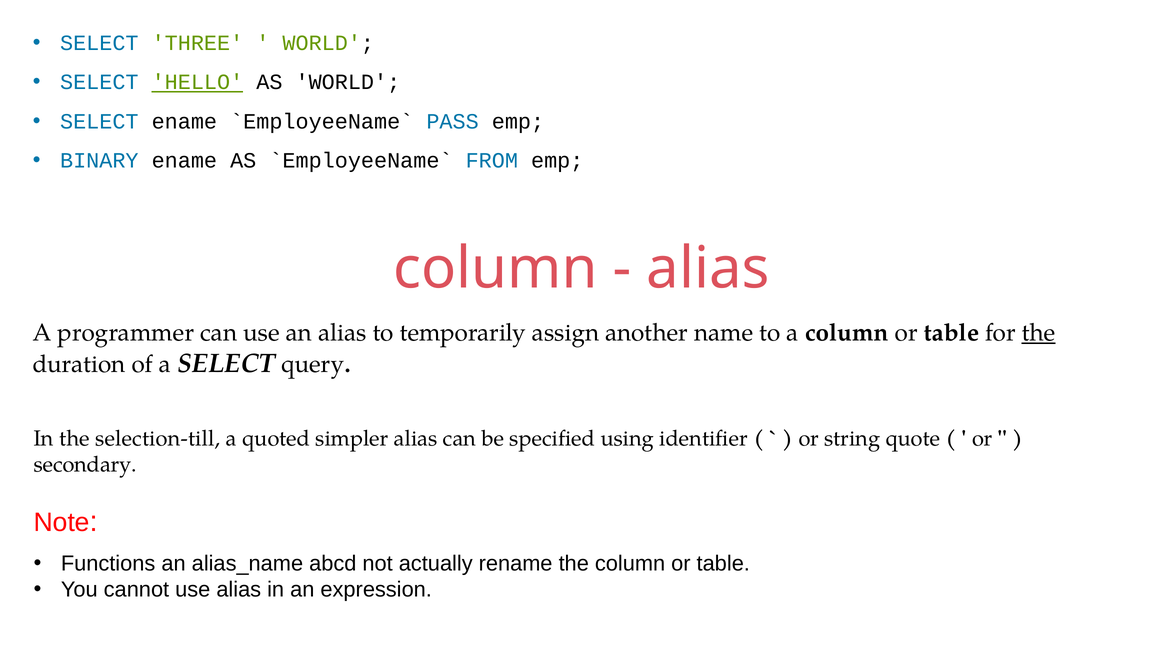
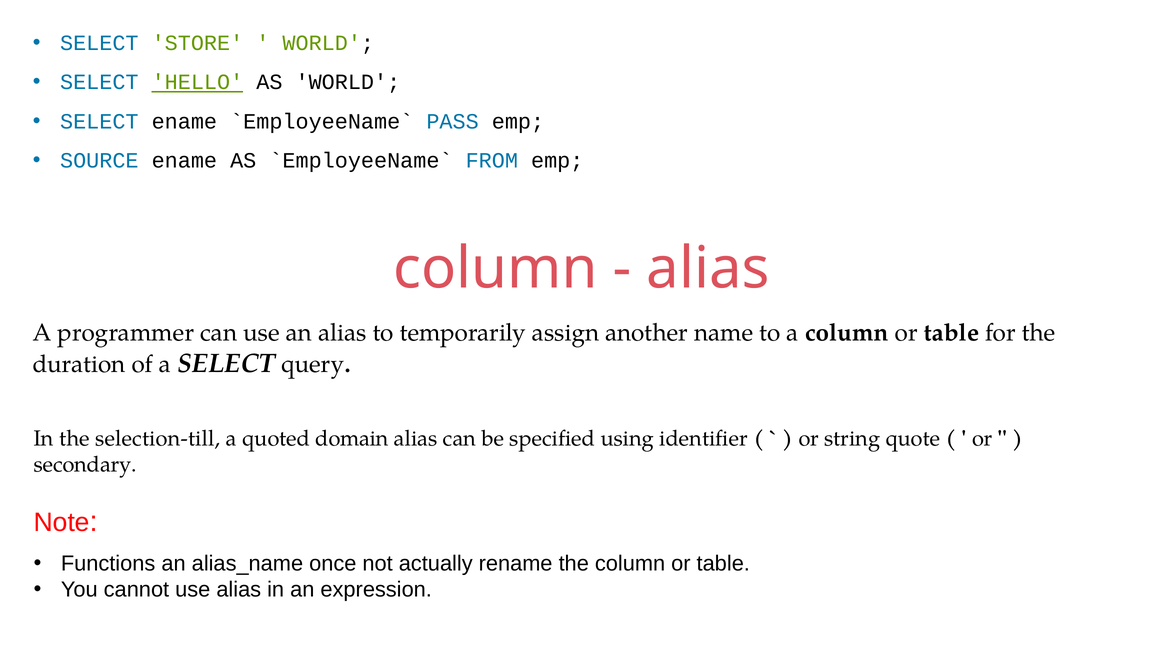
THREE: THREE -> STORE (197, 43)
BINARY: BINARY -> SOURCE (99, 161)
the underline: present -> none (1039, 333)
simpler: simpler -> domain (352, 439)
abcd: abcd -> once (333, 564)
